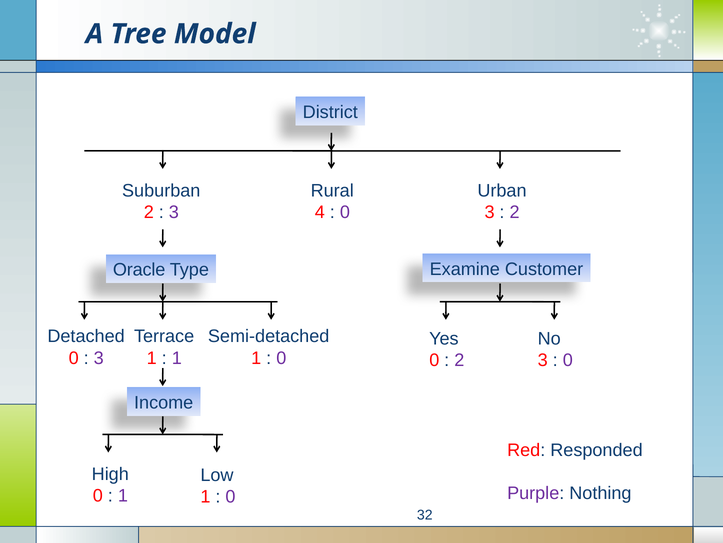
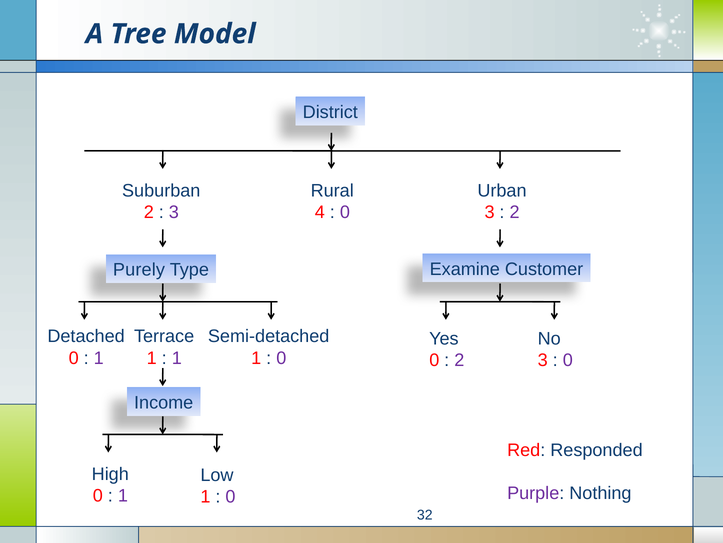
Oracle: Oracle -> Purely (139, 270)
3: 3 -> 1 (99, 358)
